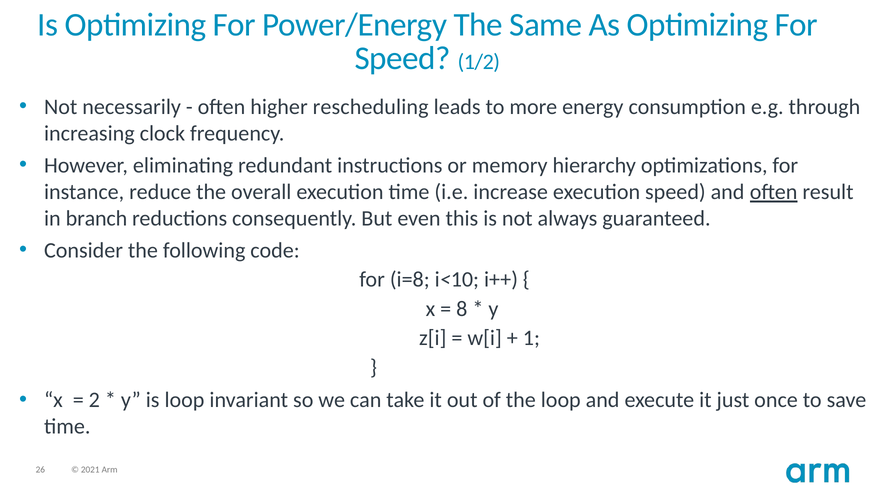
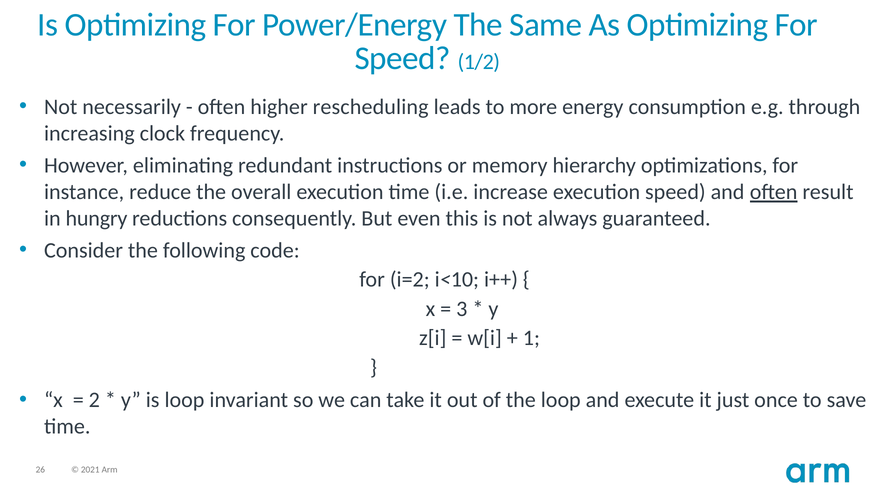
branch: branch -> hungry (96, 218)
i=8: i=8 -> i=2 (410, 280)
8: 8 -> 3 (462, 309)
